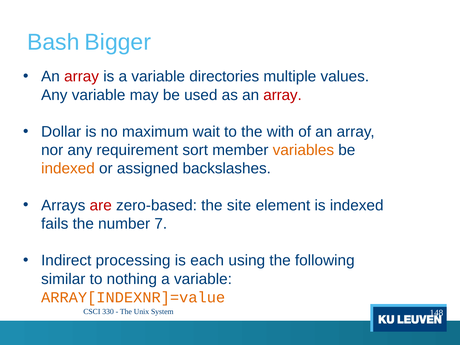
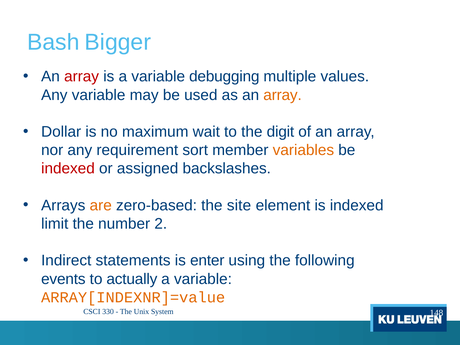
directories: directories -> debugging (224, 77)
array colour: red -> orange (283, 95)
with: with -> digit (280, 132)
indexed colour: orange -> red (68, 169)
are colour: red -> orange (101, 205)
fails: fails -> limit (55, 224)
7: 7 -> 2 (161, 224)
processing: processing -> statements (133, 261)
each: each -> enter (207, 261)
similar: similar -> events (63, 279)
nothing: nothing -> actually (132, 279)
